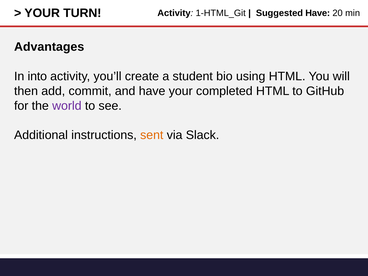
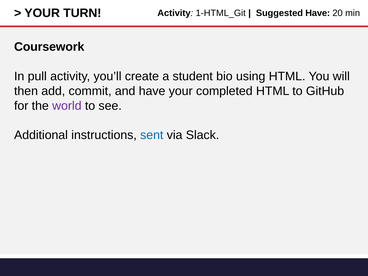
Advantages: Advantages -> Coursework (49, 47)
into: into -> pull (37, 76)
sent colour: orange -> blue (152, 135)
